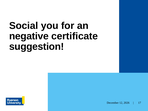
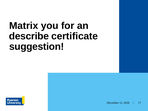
Social: Social -> Matrix (24, 26)
negative: negative -> describe (29, 36)
